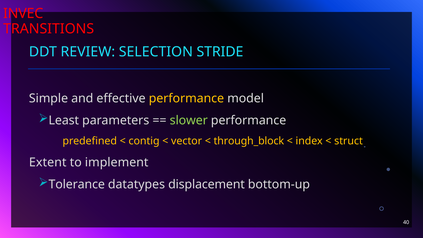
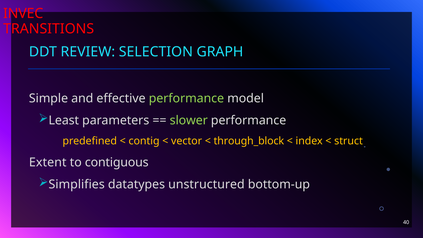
STRIDE: STRIDE -> GRAPH (220, 52)
performance colour: yellow -> light green (186, 98)
implement: implement -> contiguous (117, 162)
Tolerance: Tolerance -> Simplifies (77, 185)
displacement: displacement -> unstructured (206, 185)
